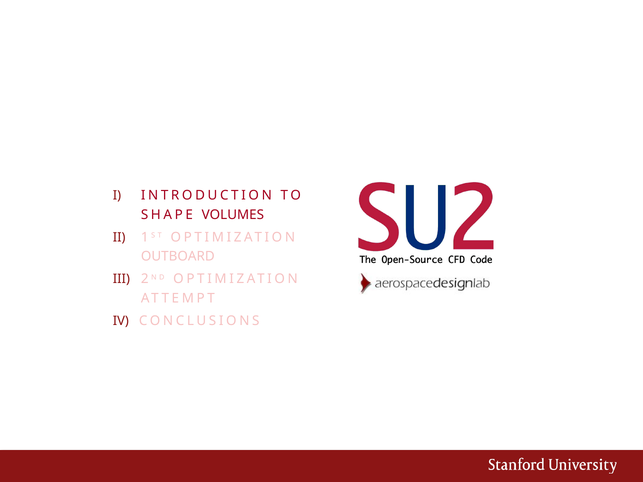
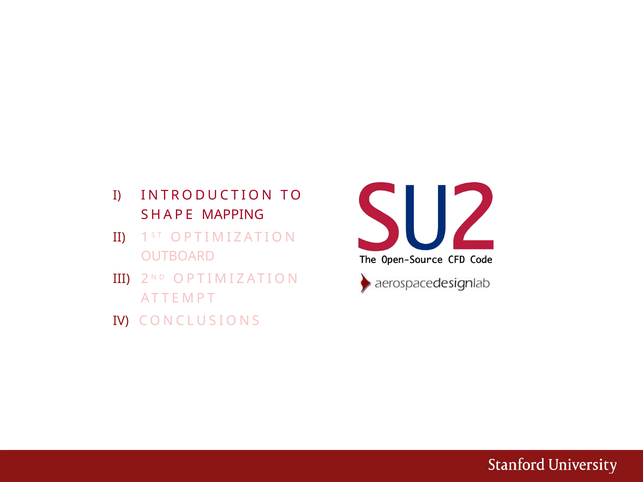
VOLUMES: VOLUMES -> MAPPING (233, 215)
